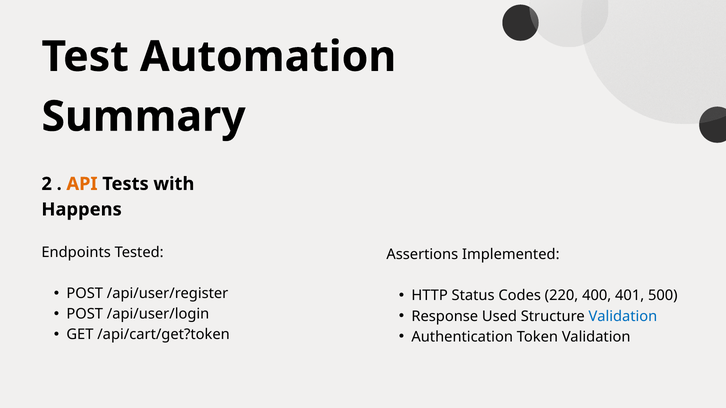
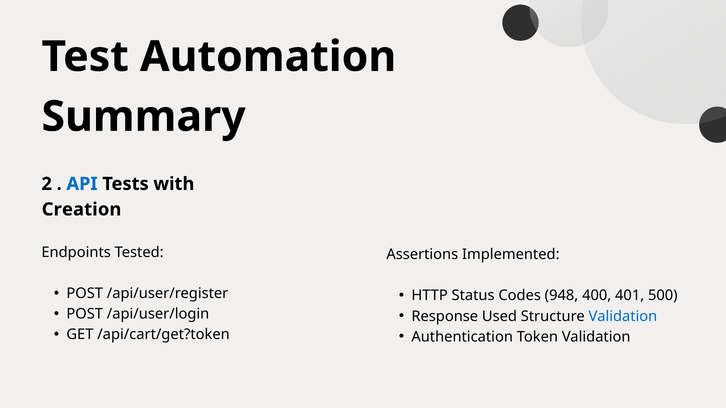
API colour: orange -> blue (82, 184)
Happens: Happens -> Creation (82, 210)
220: 220 -> 948 (562, 296)
